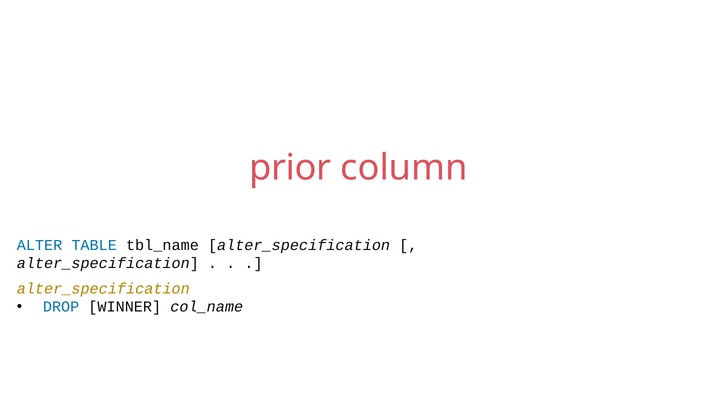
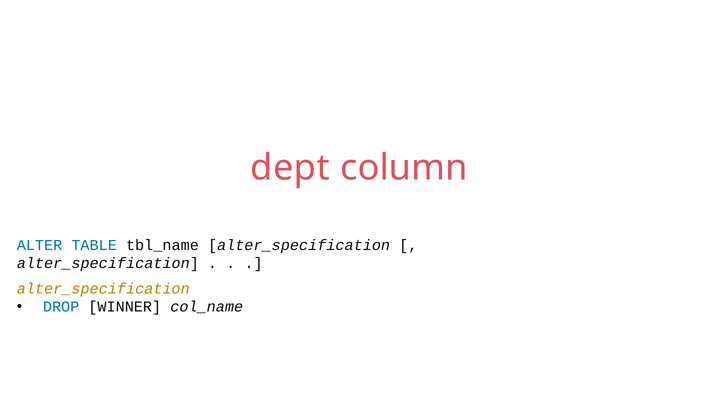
prior: prior -> dept (290, 168)
